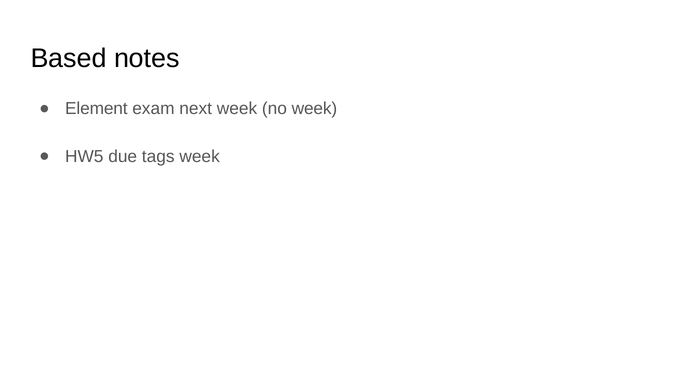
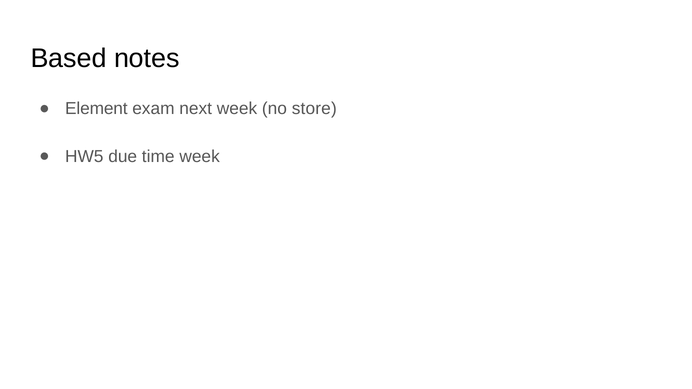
no week: week -> store (314, 109)
tags: tags -> time (158, 157)
